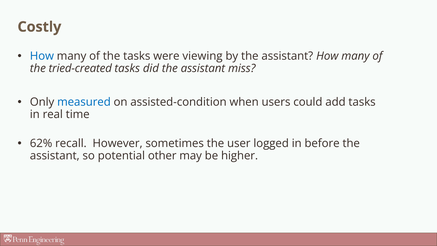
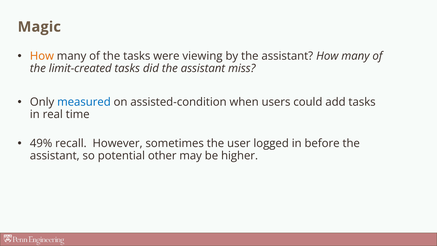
Costly: Costly -> Magic (39, 27)
How colour: blue -> orange (42, 56)
tried-created: tried-created -> limit-created (80, 68)
62%: 62% -> 49% (41, 143)
